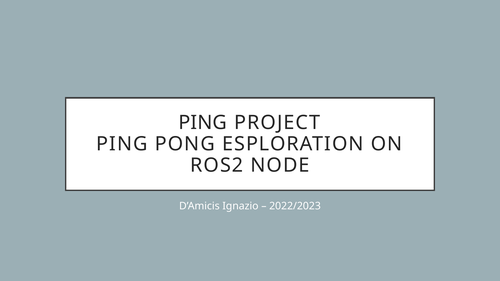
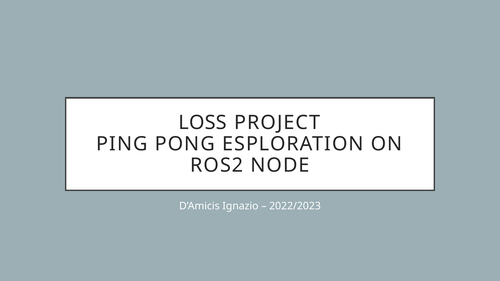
PING: PING -> LOSS (203, 123)
